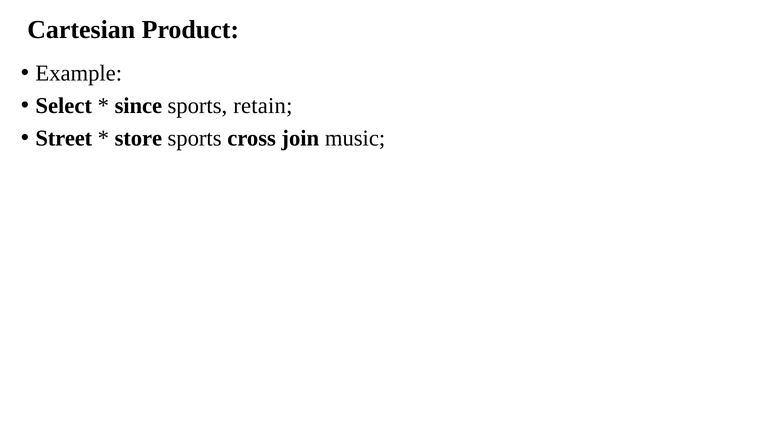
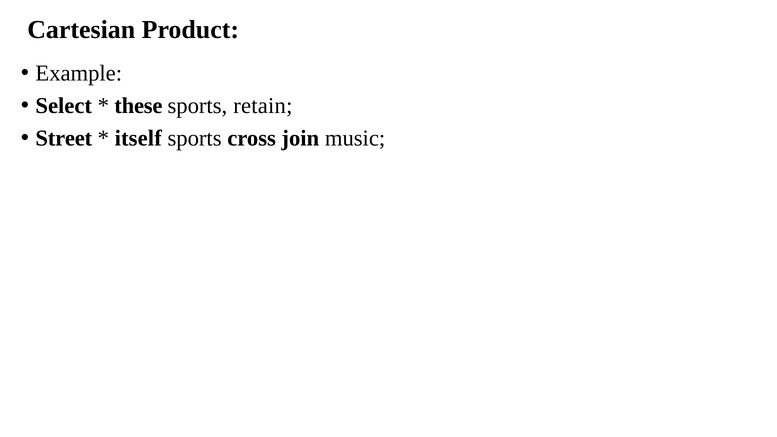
since: since -> these (138, 106)
store: store -> itself (138, 138)
